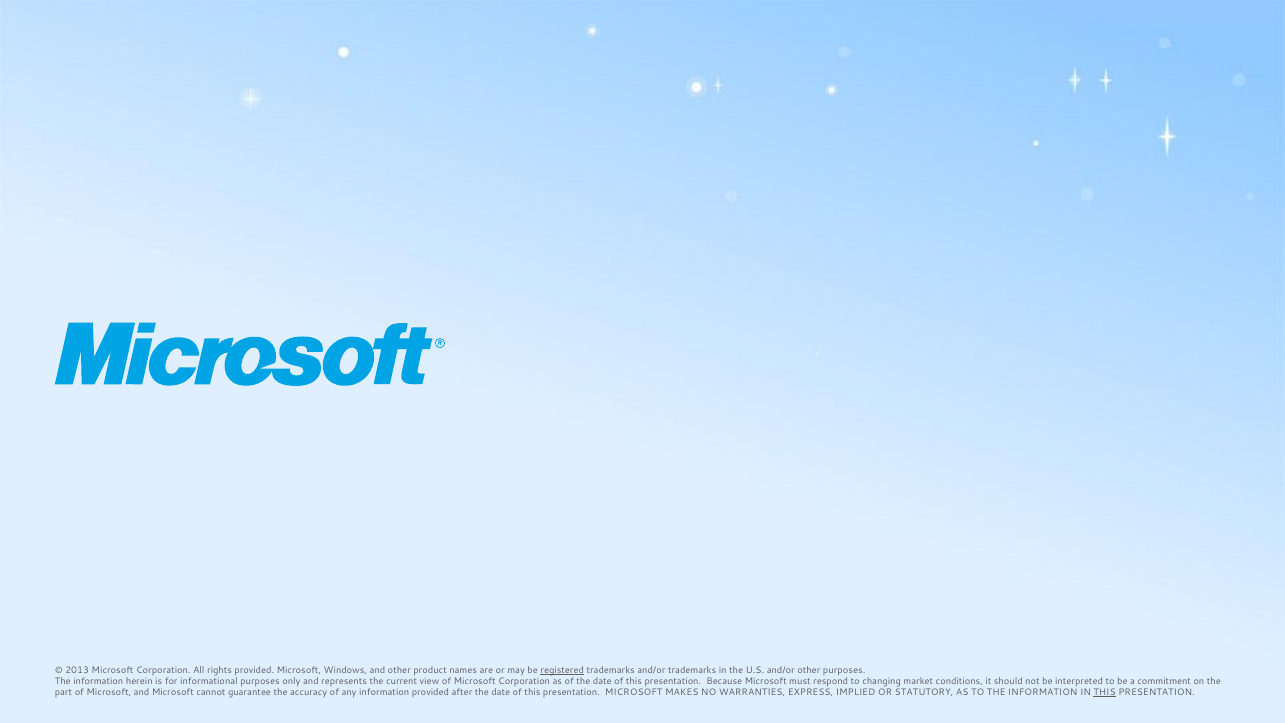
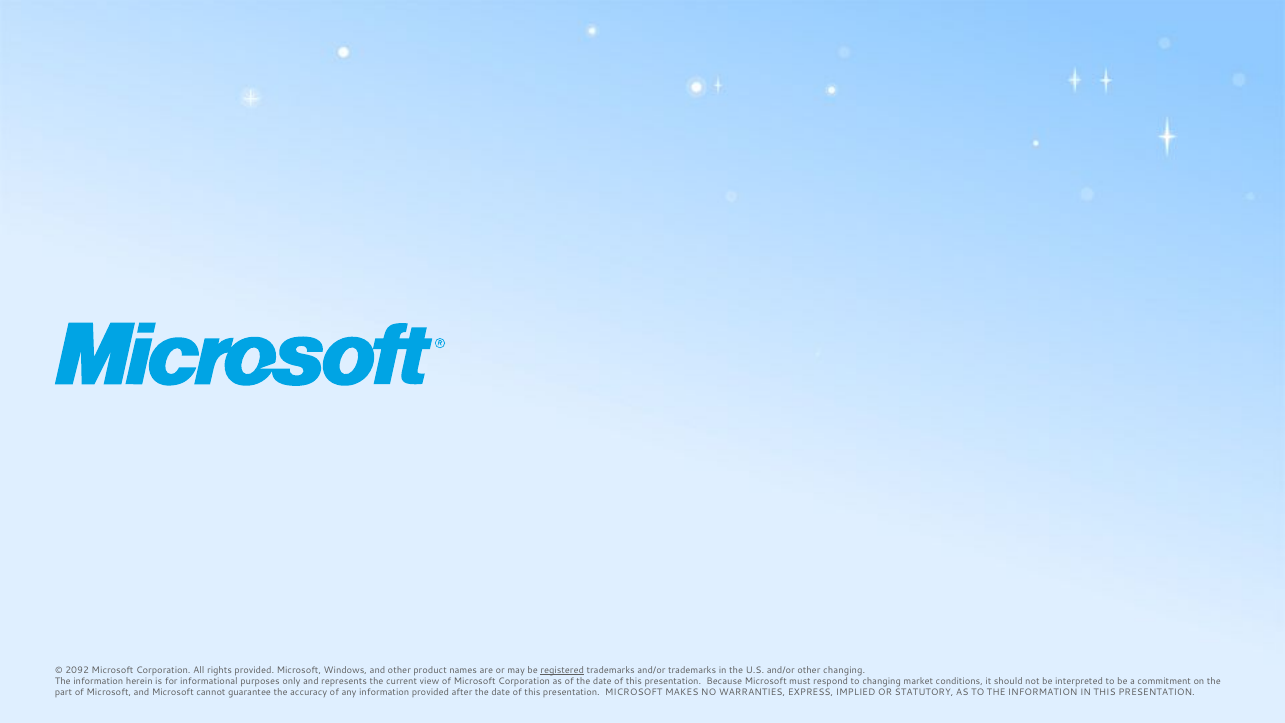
2013: 2013 -> 2092 (77, 670)
other purposes: purposes -> changing (844, 670)
THIS underline: present -> none (1105, 693)
